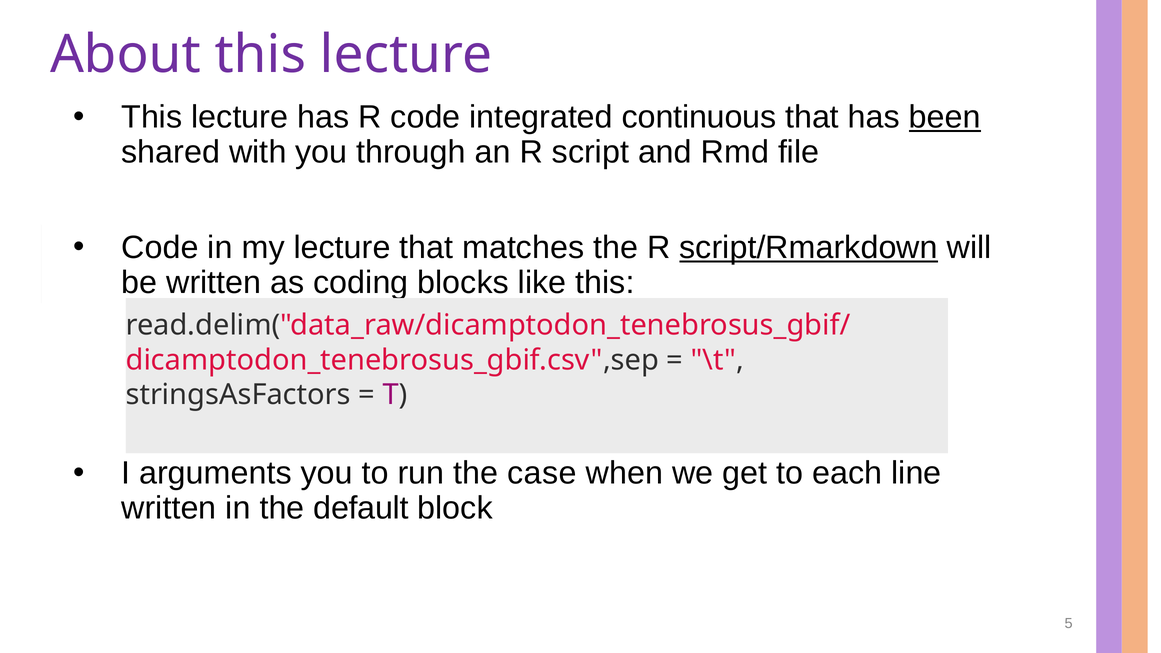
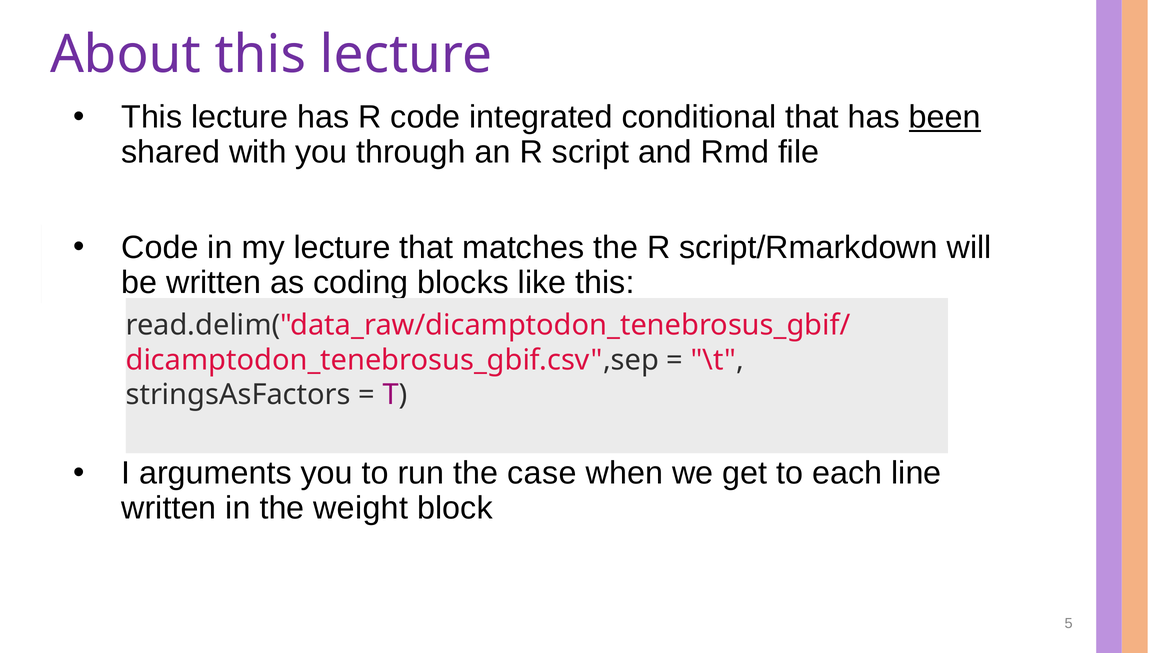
continuous: continuous -> conditional (699, 117)
script/Rmarkdown underline: present -> none (809, 248)
default: default -> weight (361, 508)
